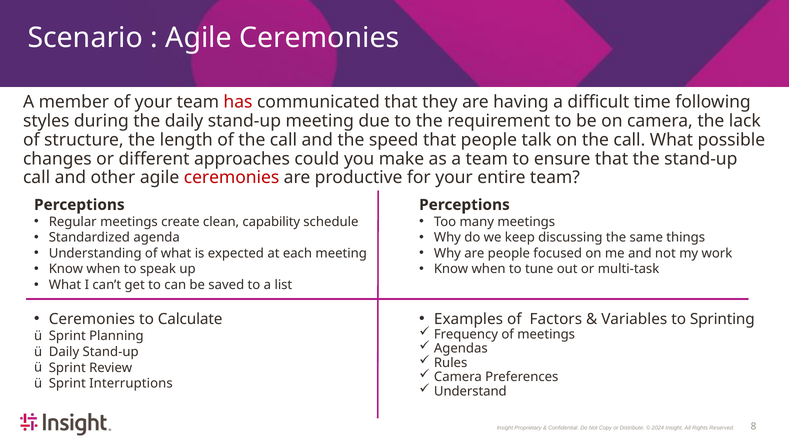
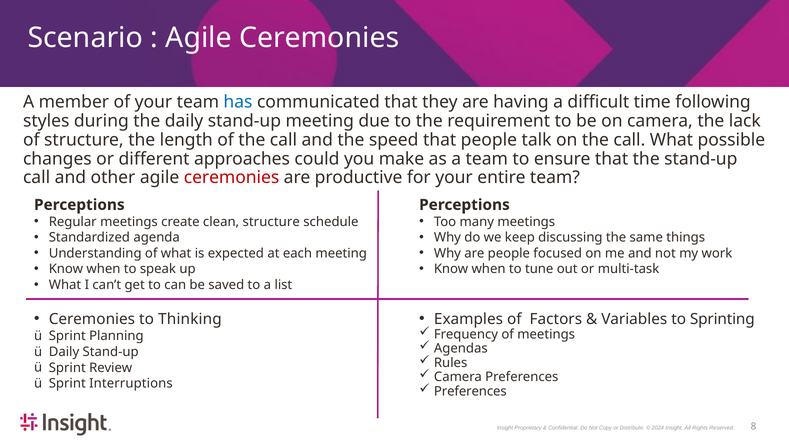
has colour: red -> blue (238, 102)
clean capability: capability -> structure (271, 222)
Calculate: Calculate -> Thinking (190, 319)
Understand: Understand -> Preferences (470, 391)
